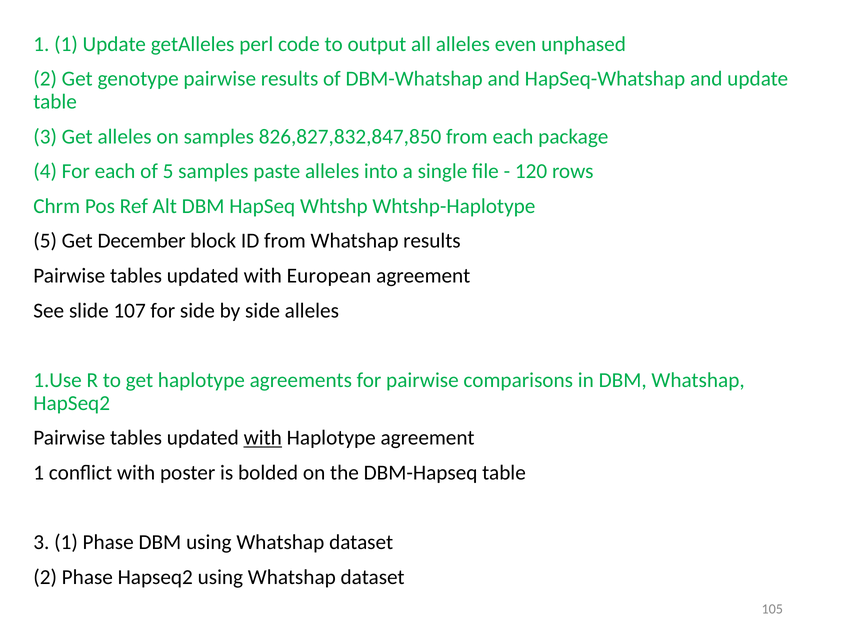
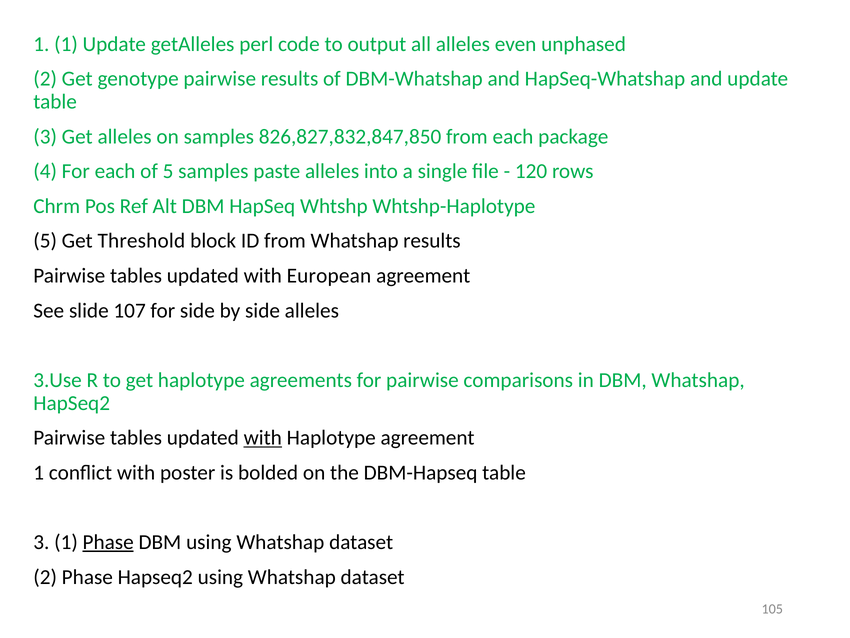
December: December -> Threshold (141, 241)
1.Use: 1.Use -> 3.Use (58, 380)
Phase underline: none -> present (108, 542)
